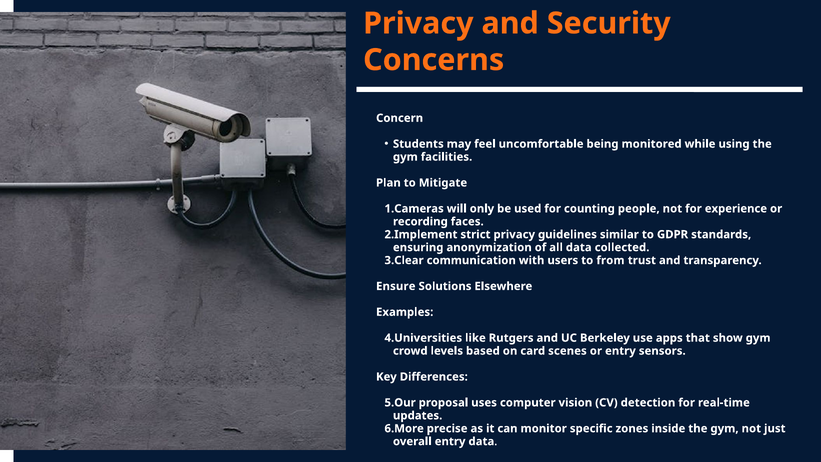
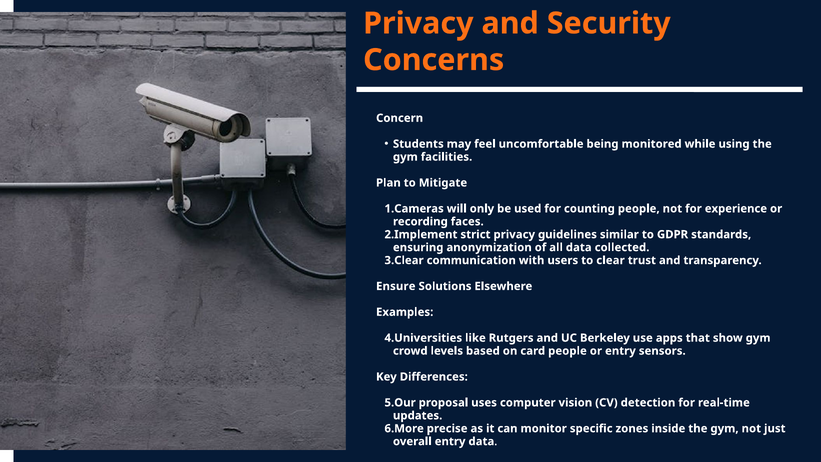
from: from -> clear (610, 260)
card scenes: scenes -> people (567, 351)
